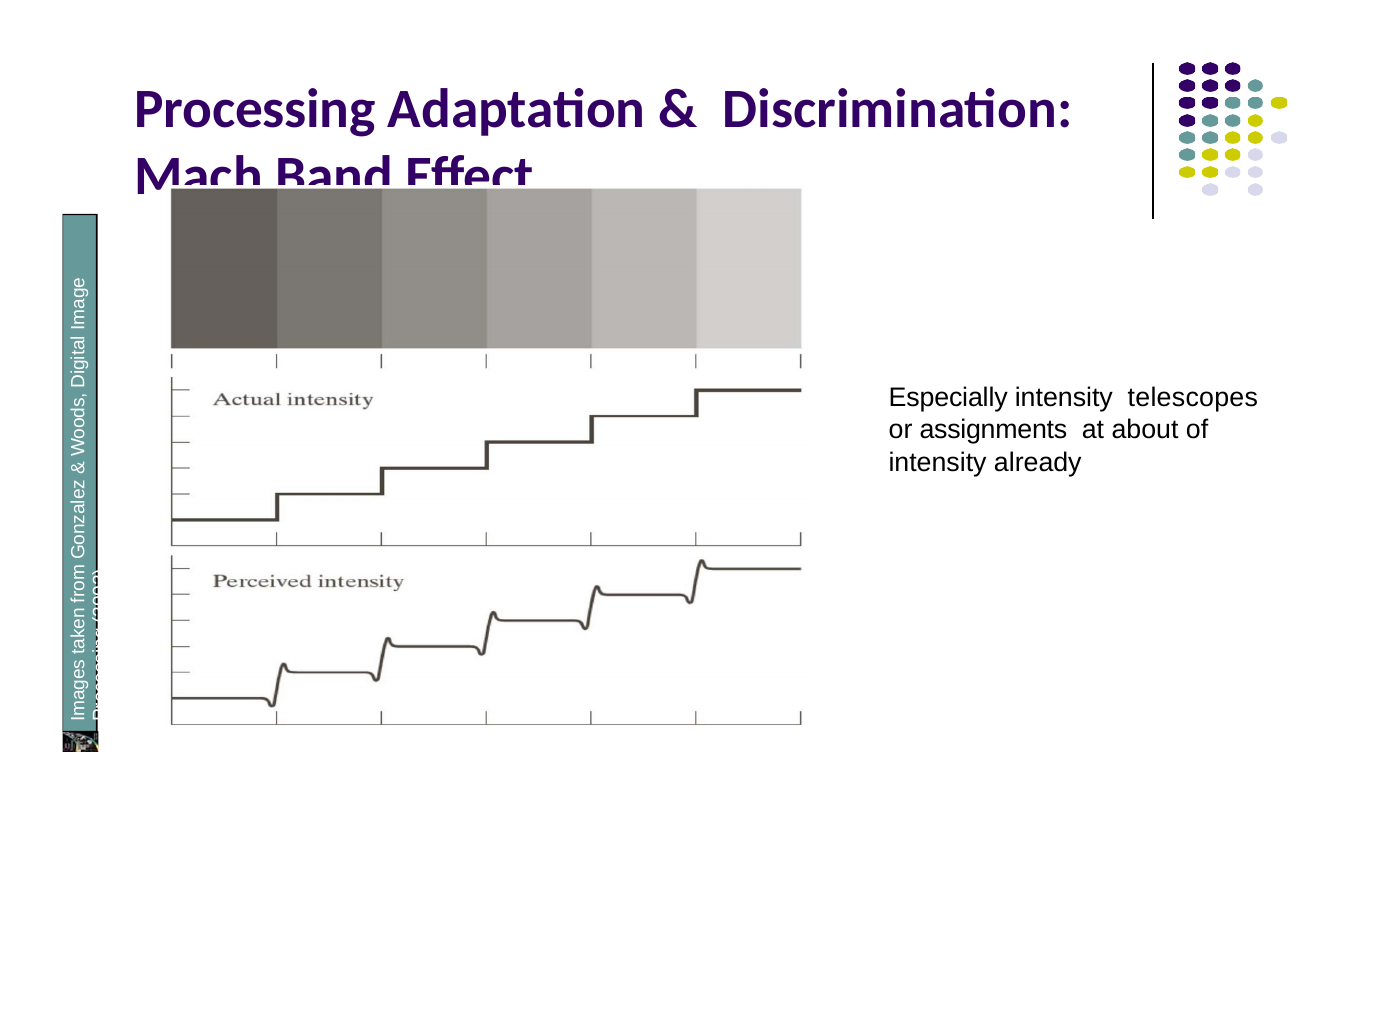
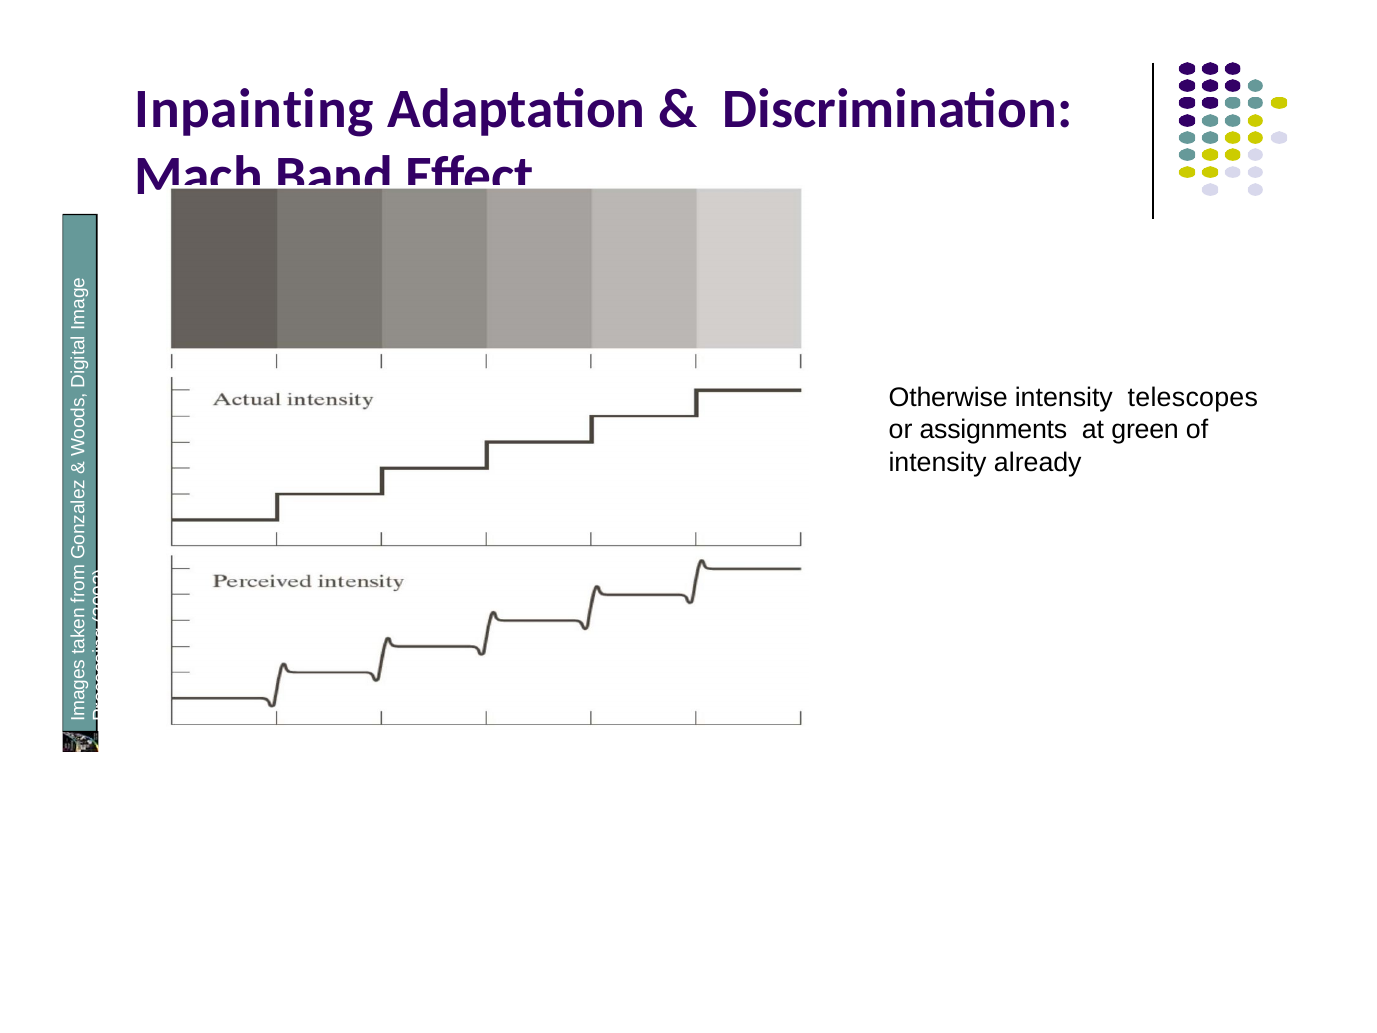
Processing: Processing -> Inpainting (254, 110)
Especially: Especially -> Otherwise (948, 398)
about: about -> green (1145, 430)
